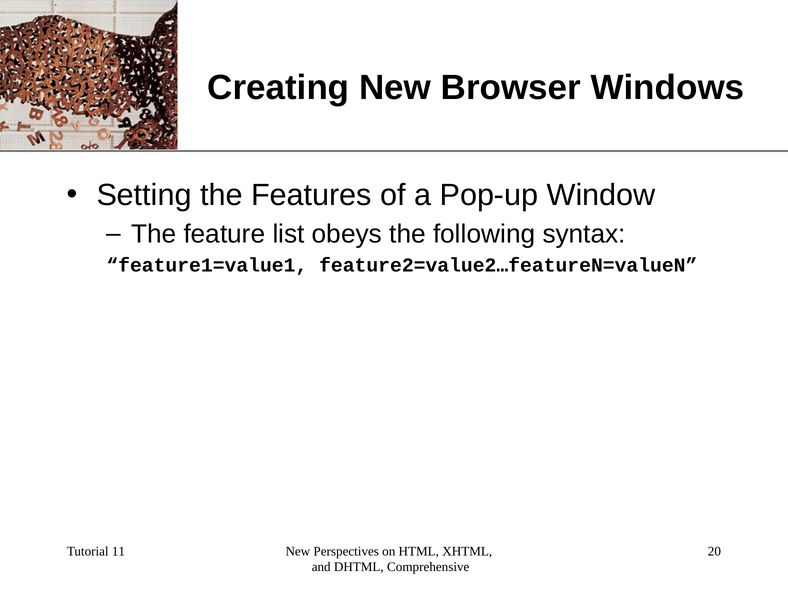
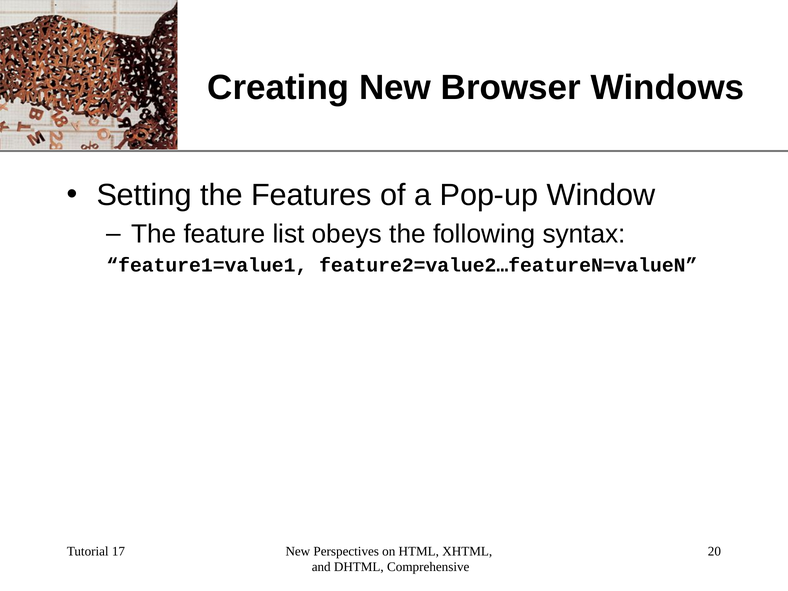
11: 11 -> 17 (118, 551)
